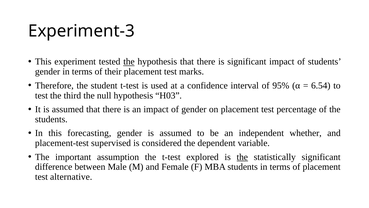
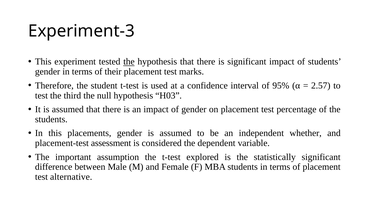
6.54: 6.54 -> 2.57 (321, 85)
forecasting: forecasting -> placements (89, 133)
supervised: supervised -> assessment (111, 143)
the underline: present -> none (242, 157)
